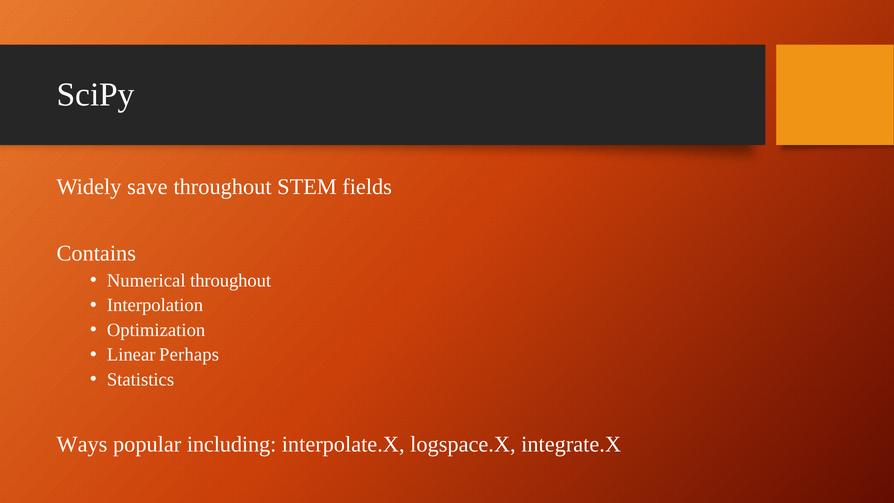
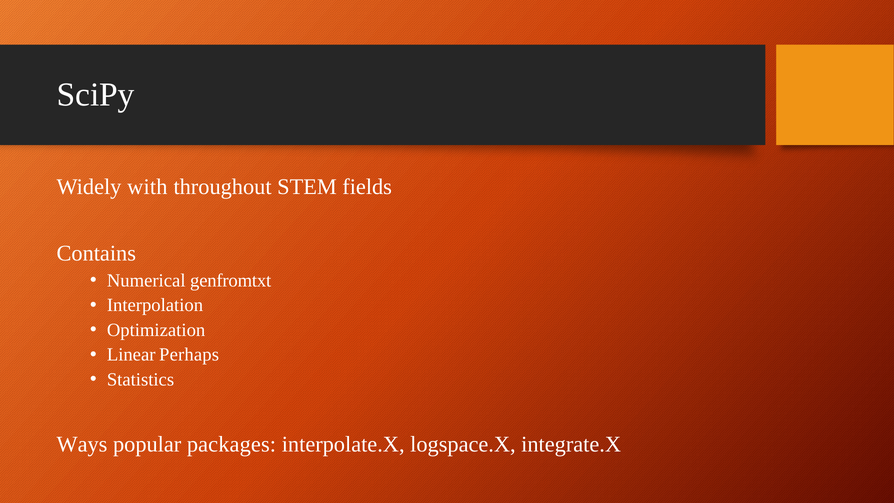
save: save -> with (147, 187)
Numerical throughout: throughout -> genfromtxt (231, 280)
including: including -> packages (231, 444)
